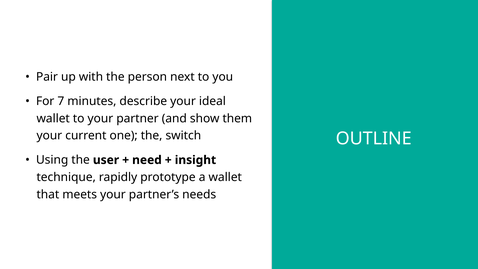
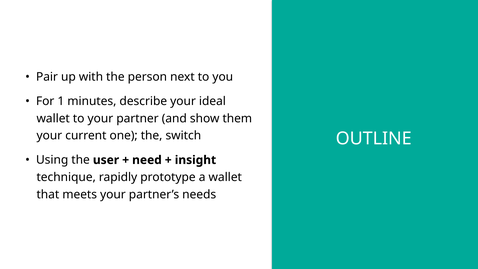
7: 7 -> 1 (61, 101)
